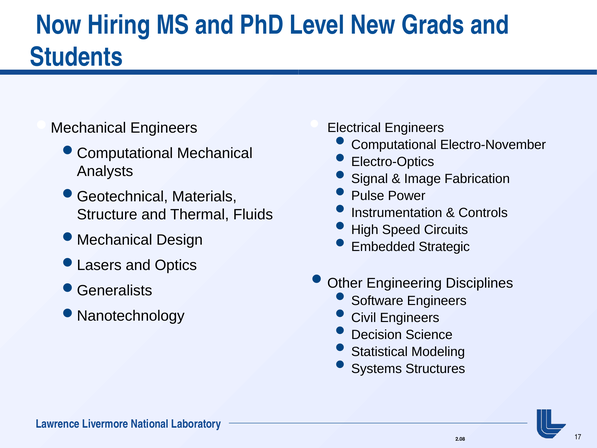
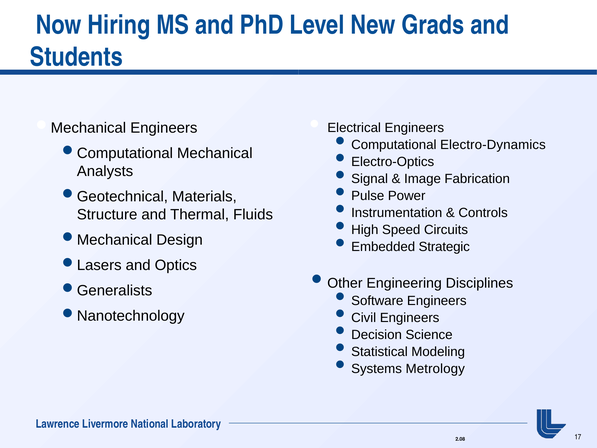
Electro-November: Electro-November -> Electro-Dynamics (493, 145)
Structures: Structures -> Metrology (435, 368)
